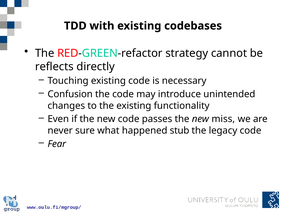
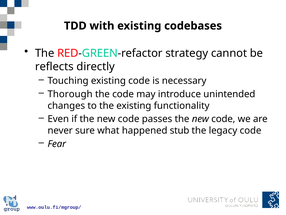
Confusion: Confusion -> Thorough (70, 94)
passes the new miss: miss -> code (223, 119)
